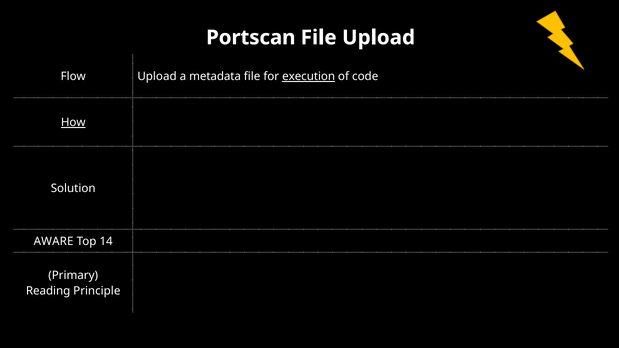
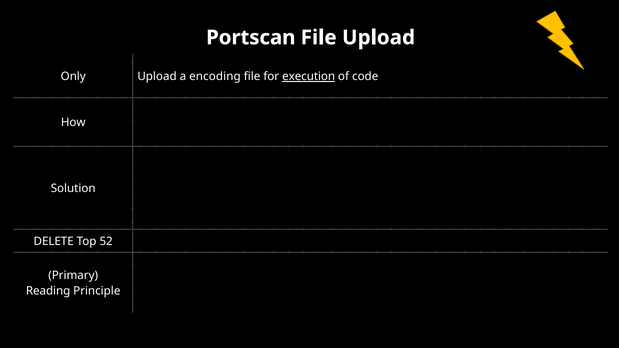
Flow: Flow -> Only (73, 76)
metadata: metadata -> encoding (215, 76)
How underline: present -> none (73, 123)
AWARE: AWARE -> DELETE (54, 242)
14: 14 -> 52 (106, 242)
